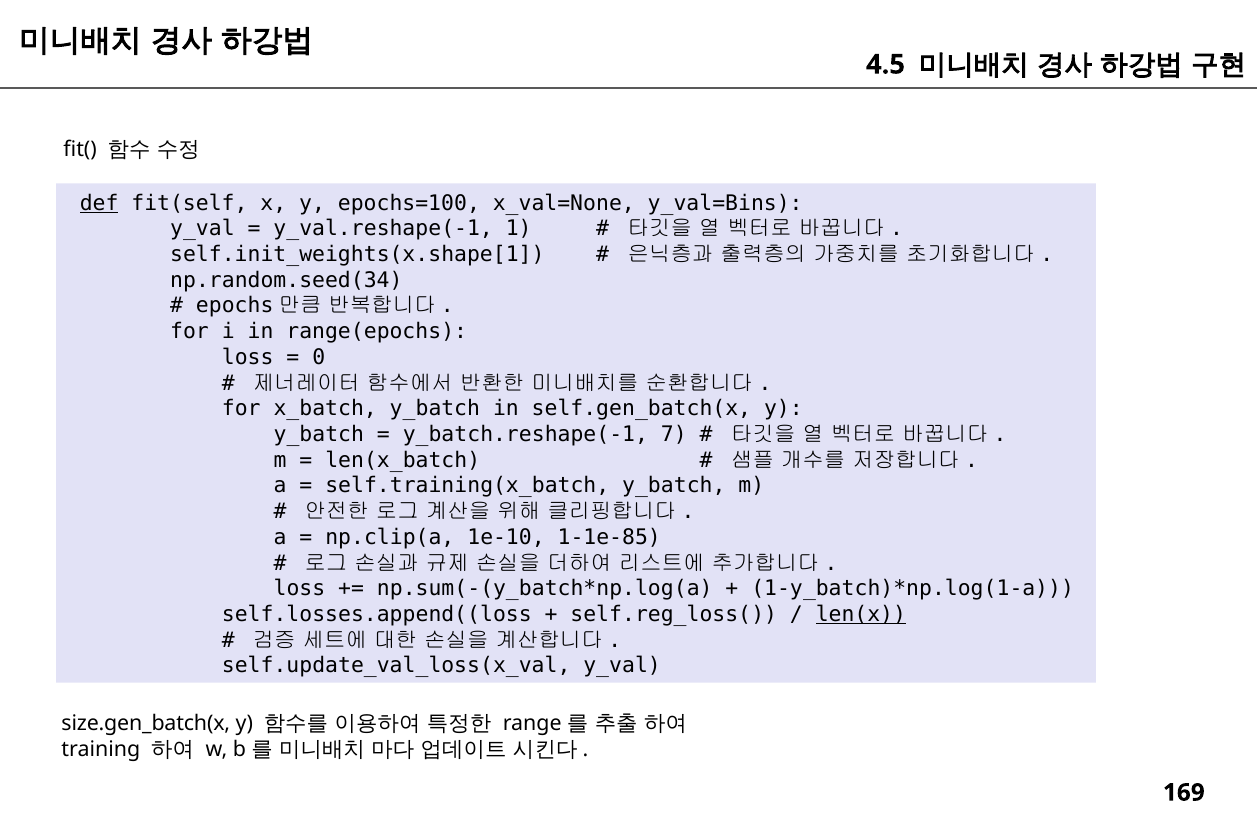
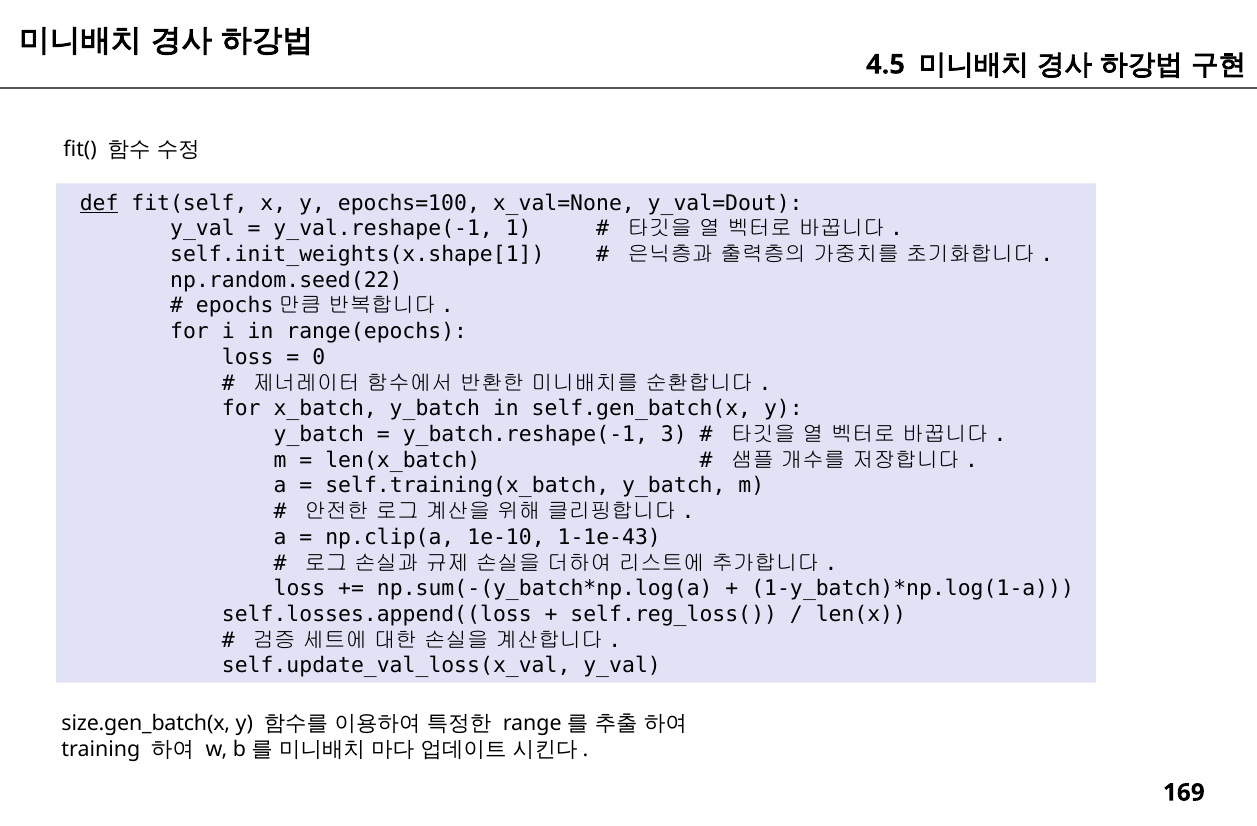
y_val=Bins: y_val=Bins -> y_val=Dout (725, 203)
np.random.seed(34: np.random.seed(34 -> np.random.seed(22 (286, 280)
7: 7 -> 3 (674, 434)
1-1e-85: 1-1e-85 -> 1-1e-43 (609, 537)
len(x underline: present -> none (861, 614)
